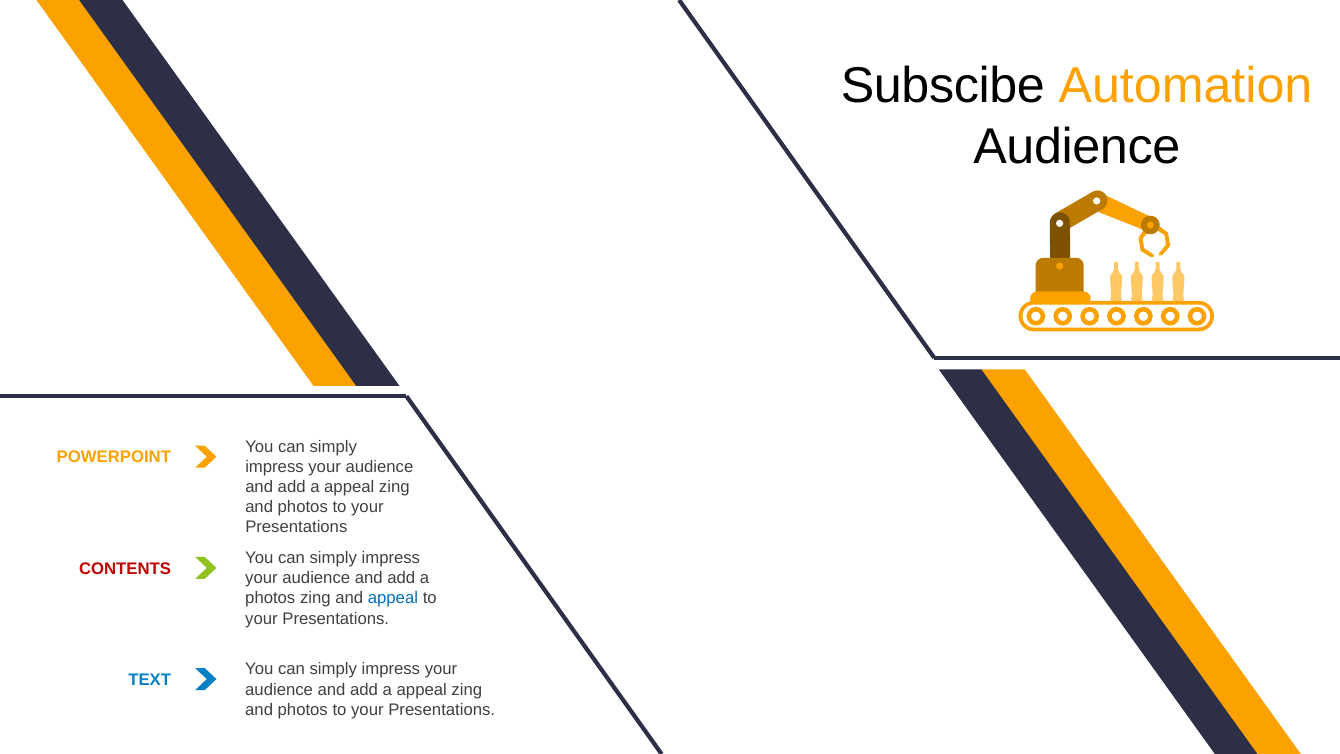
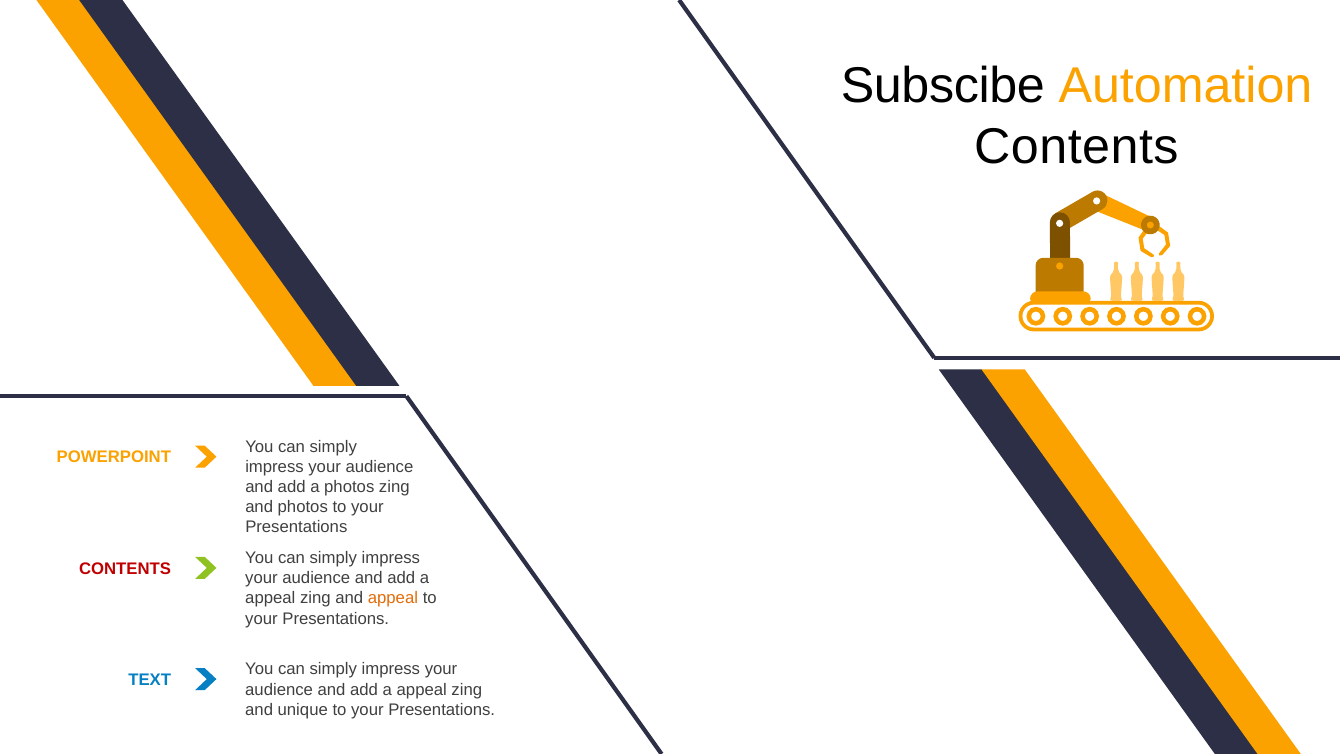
Audience: Audience -> Contents (1076, 147)
appeal: appeal -> photos (349, 487)
photos: photos -> appeal (270, 598)
appeal colour: blue -> orange (393, 598)
photos: photos -> unique (303, 709)
